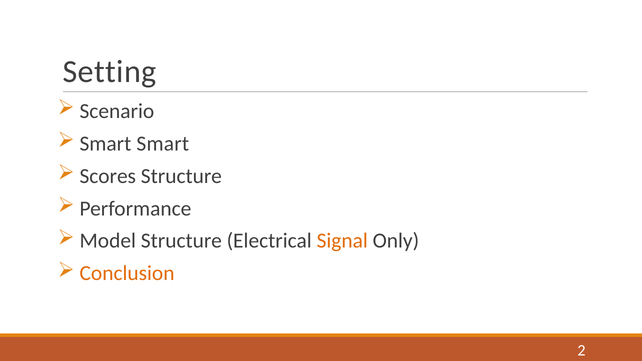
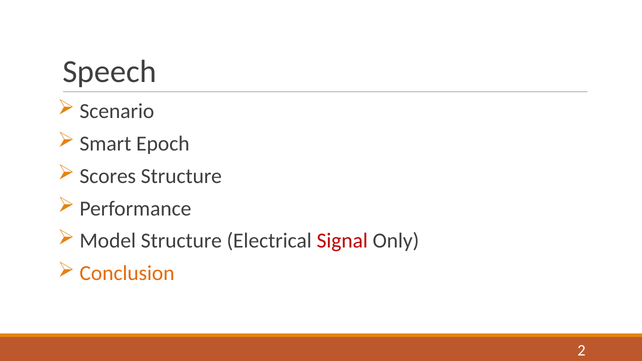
Setting: Setting -> Speech (110, 72)
Smart Smart: Smart -> Epoch (163, 144)
Signal colour: orange -> red (342, 241)
